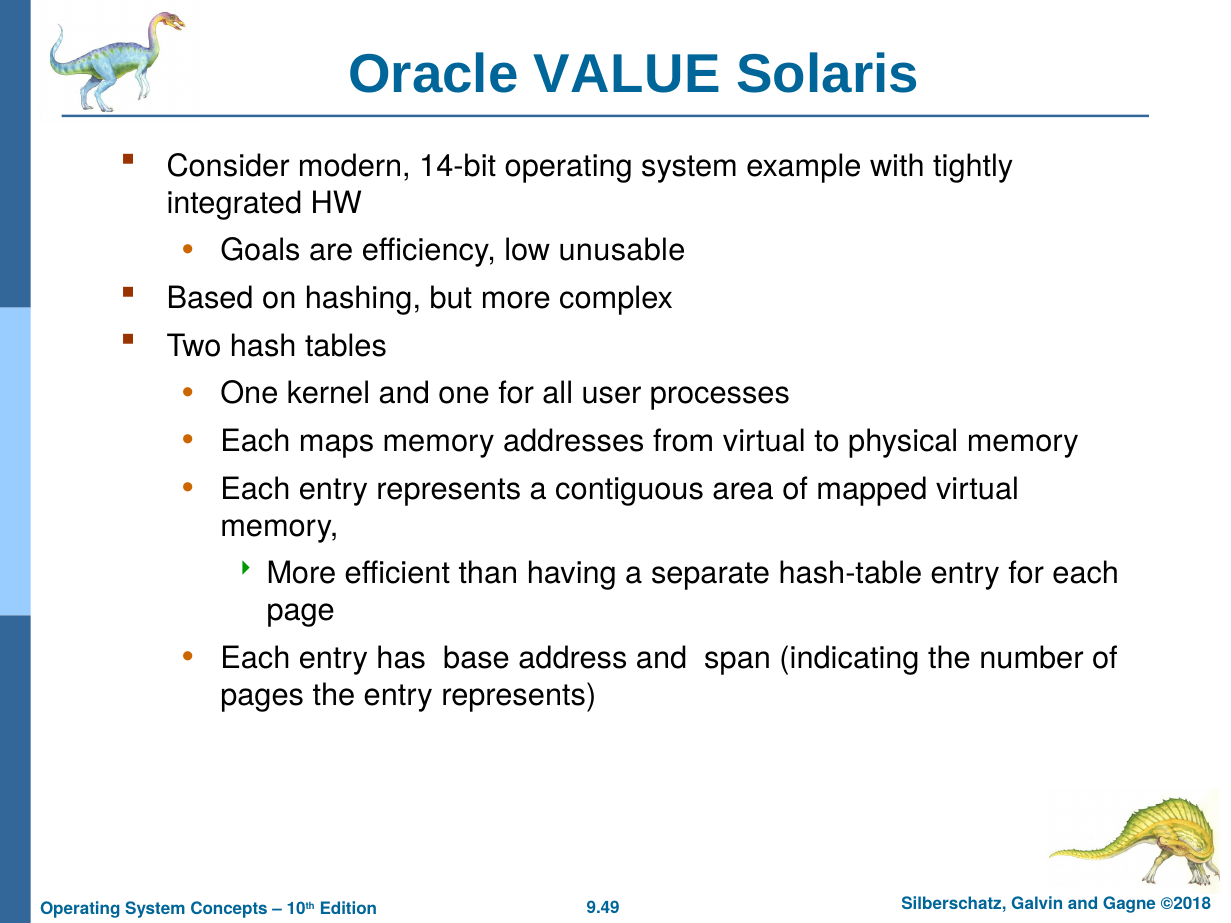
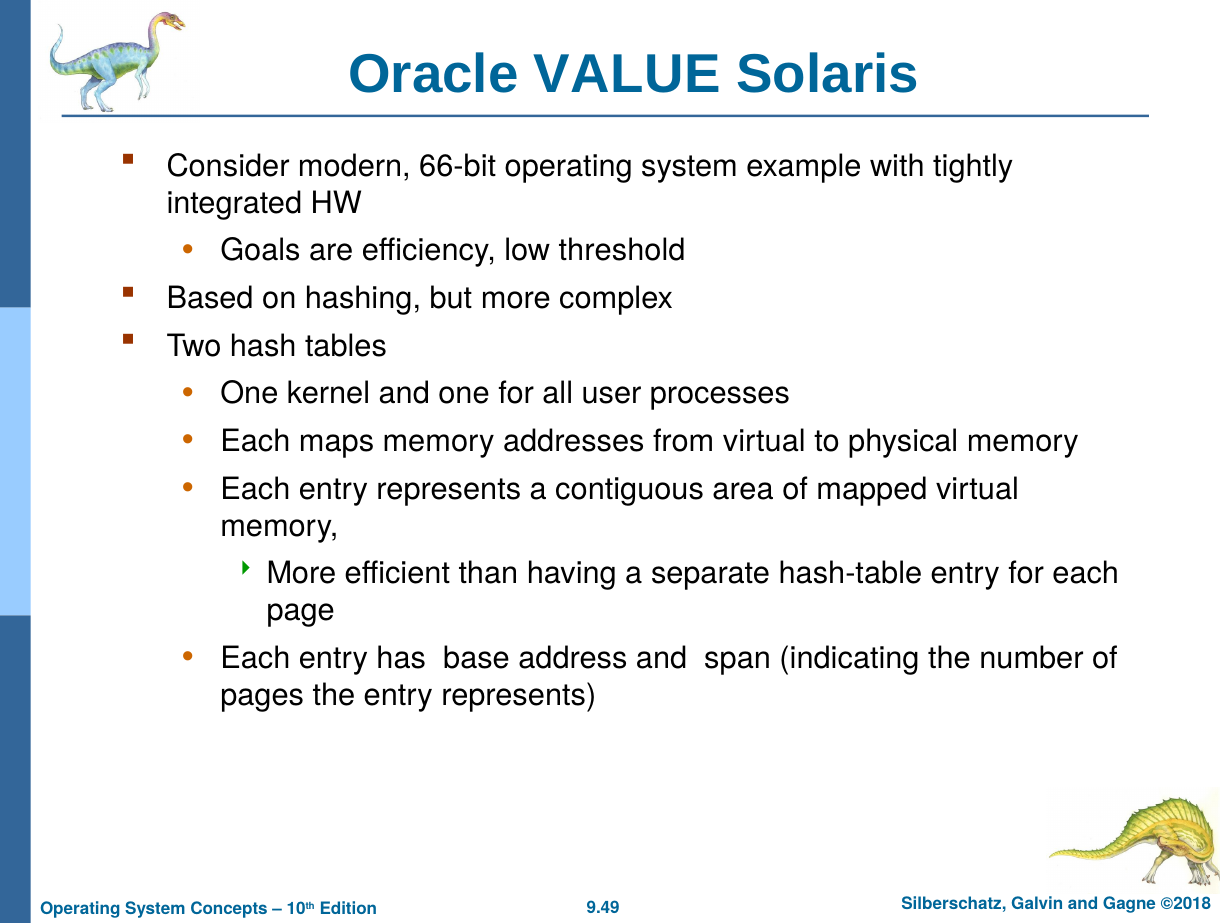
14-bit: 14-bit -> 66-bit (458, 166)
unusable: unusable -> threshold (622, 251)
